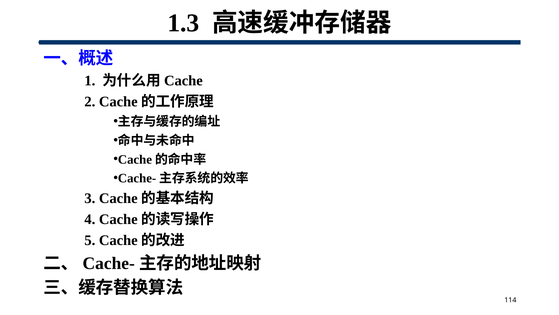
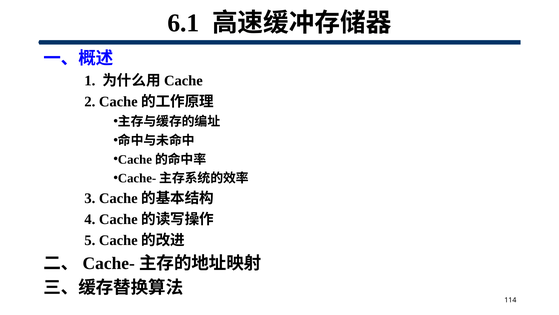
1.3: 1.3 -> 6.1 (183, 23)
